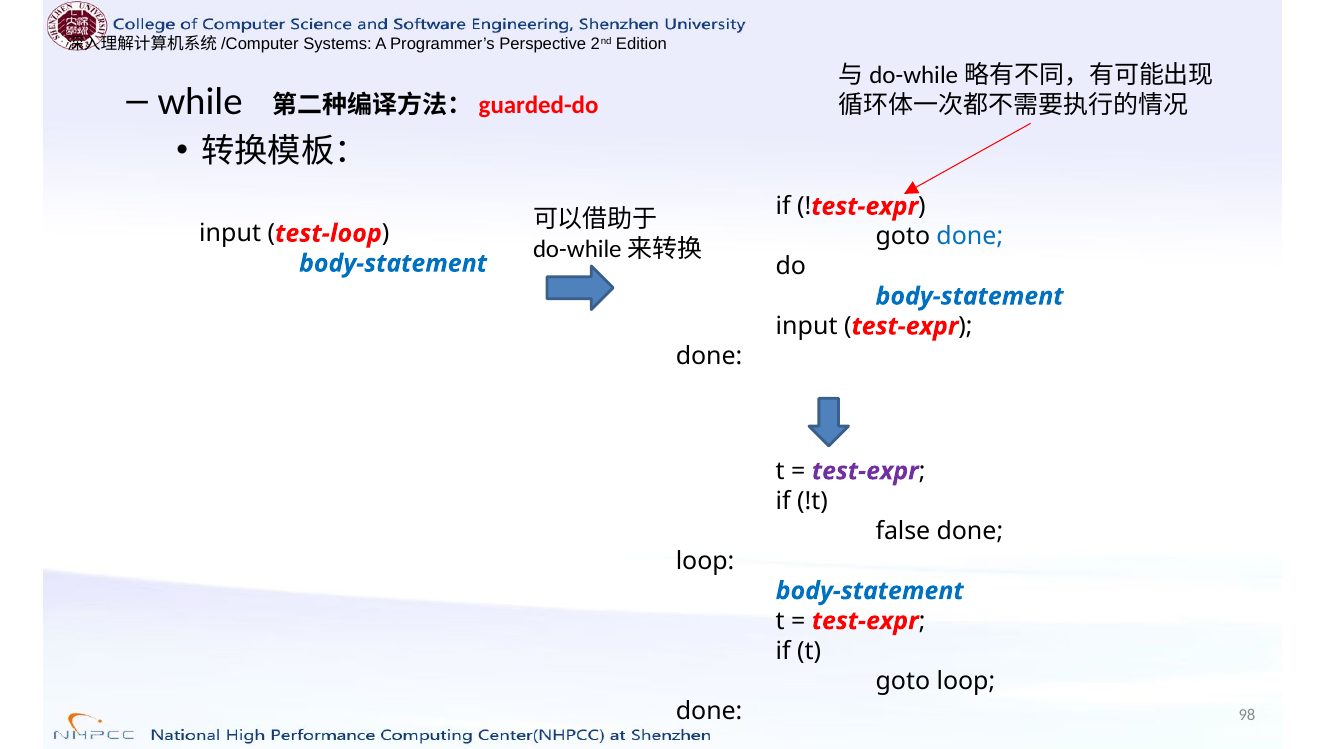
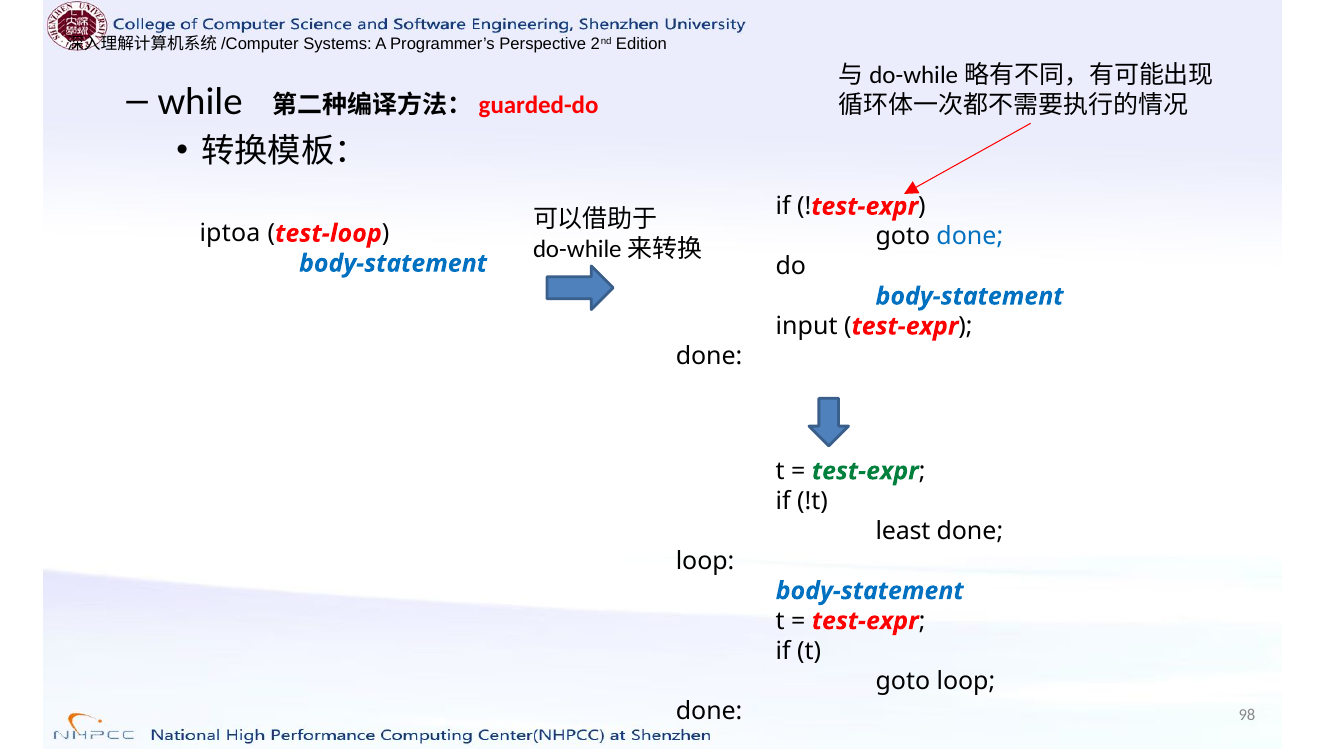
input: input -> iptoa (230, 234)
test-expr colour: purple -> green (865, 471)
false: false -> least (903, 531)
